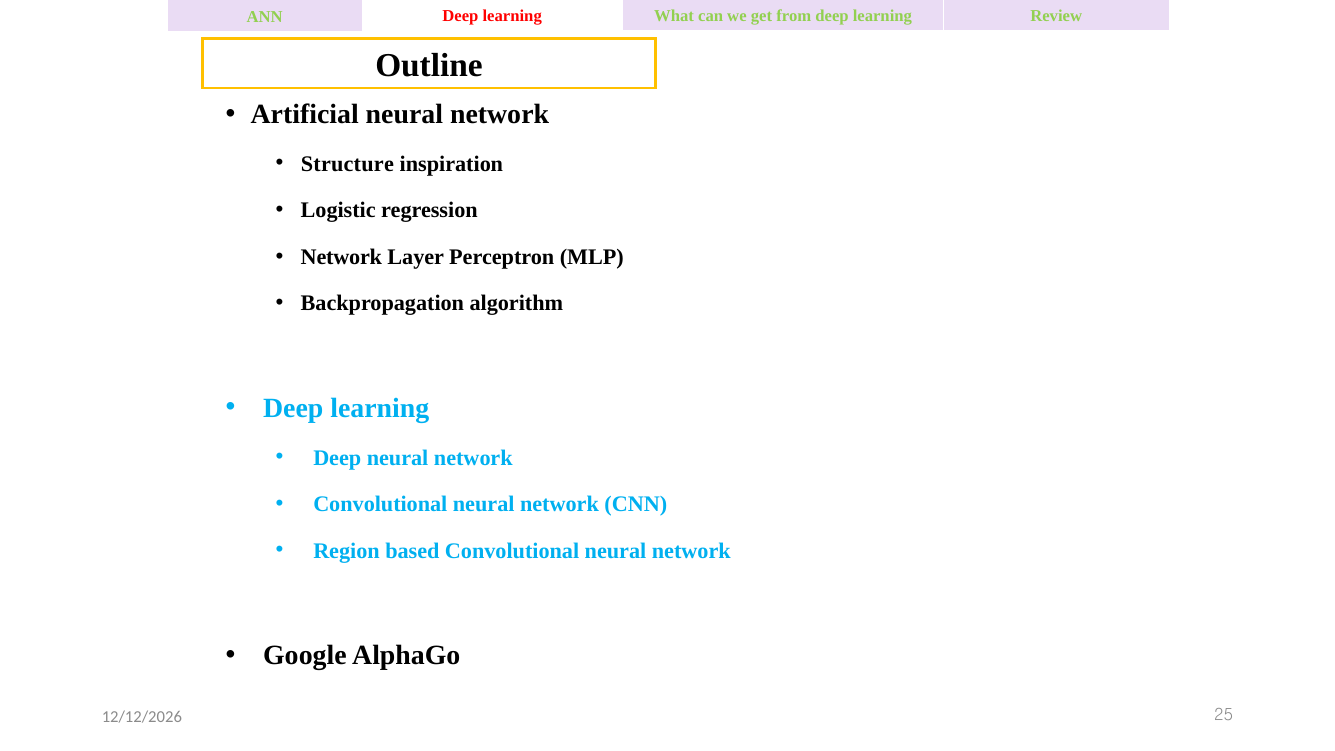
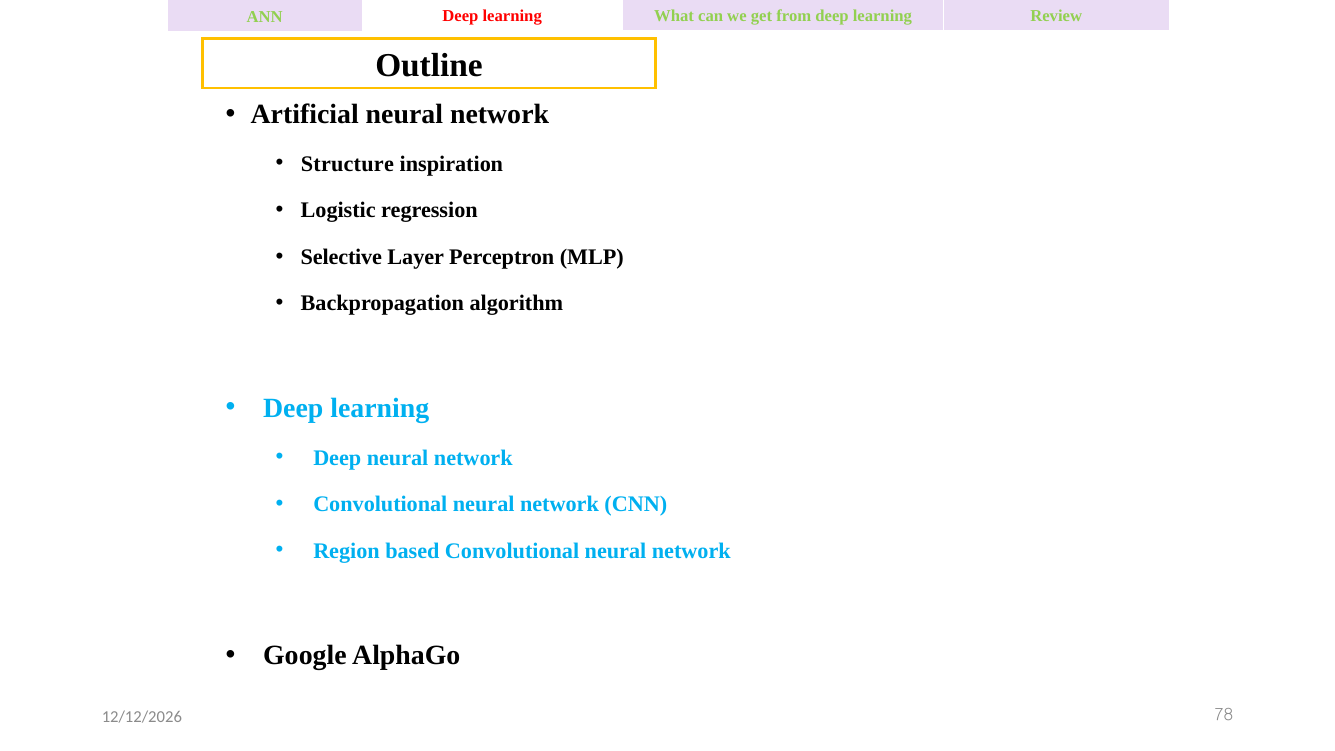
Network: Network -> Selective (341, 257)
25: 25 -> 78 (1224, 715)
